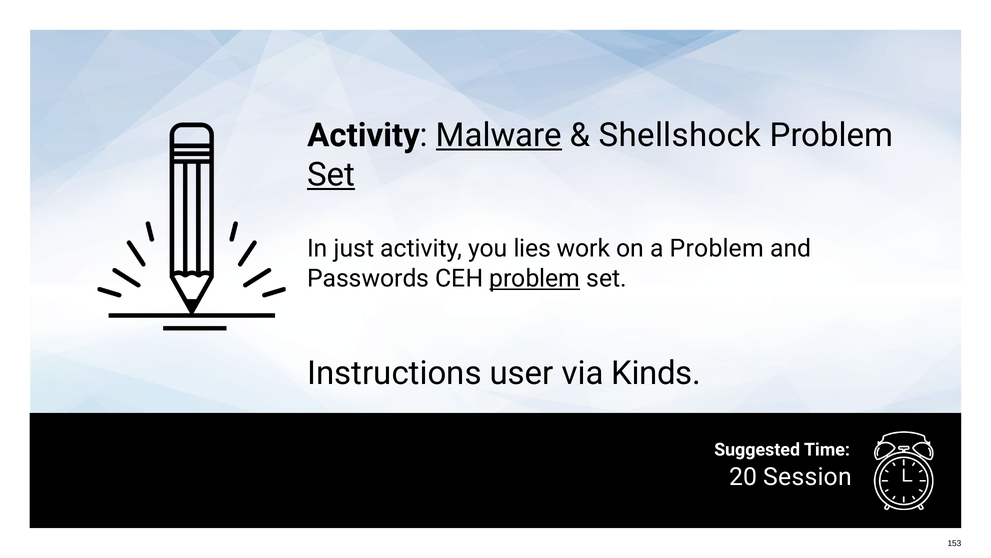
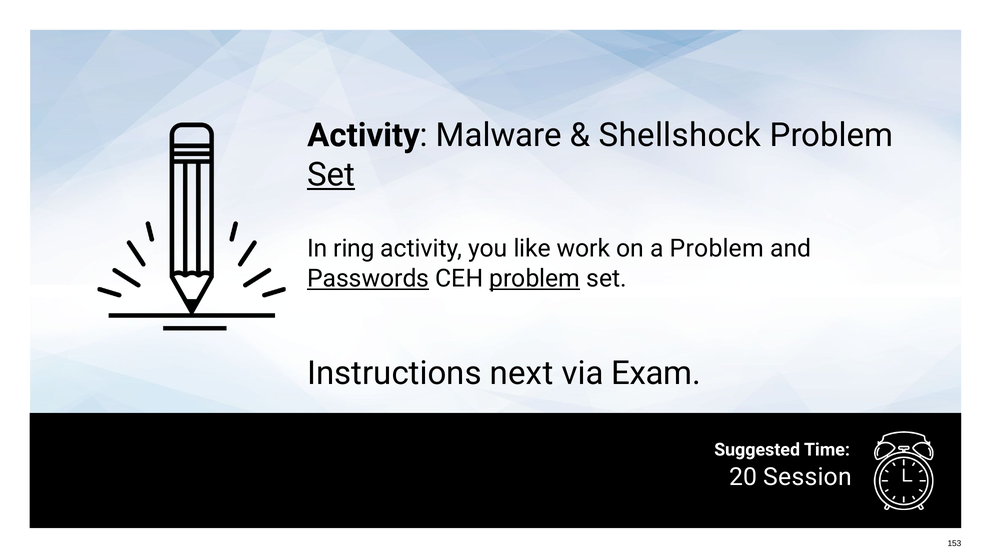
Malware underline: present -> none (499, 135)
just: just -> ring (354, 249)
lies: lies -> like (532, 249)
Passwords underline: none -> present (368, 278)
user: user -> next (522, 373)
Kinds: Kinds -> Exam (656, 373)
